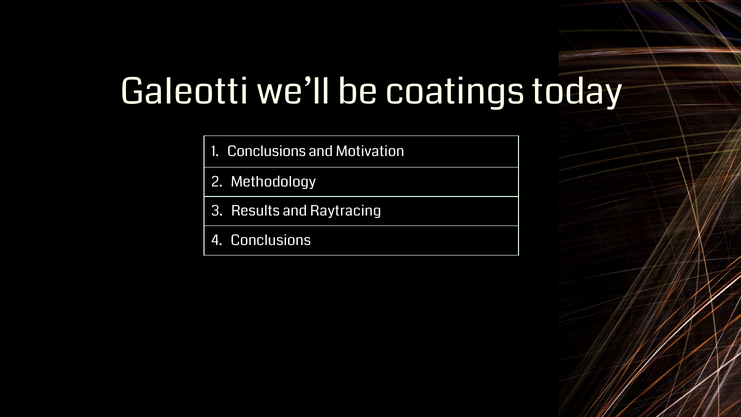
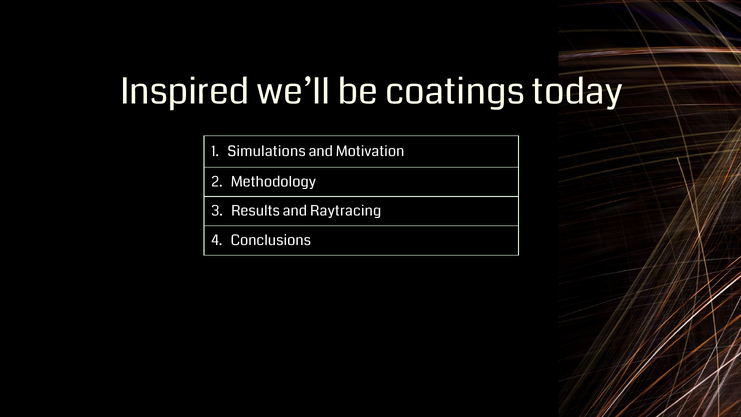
Galeotti: Galeotti -> Inspired (185, 92)
1 Conclusions: Conclusions -> Simulations (267, 151)
